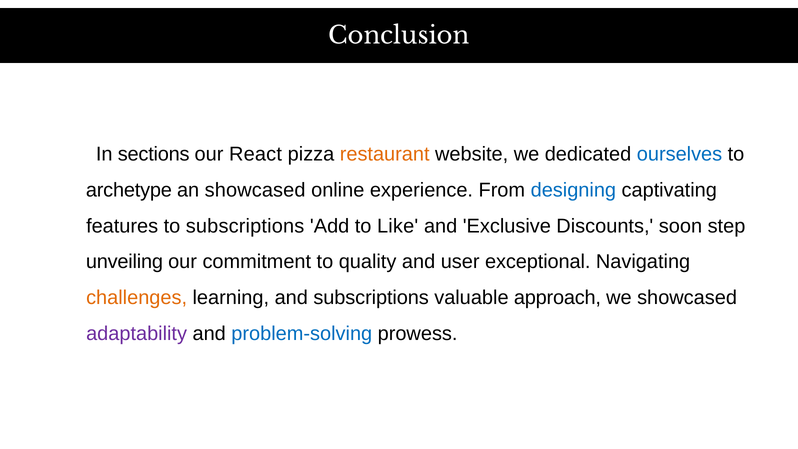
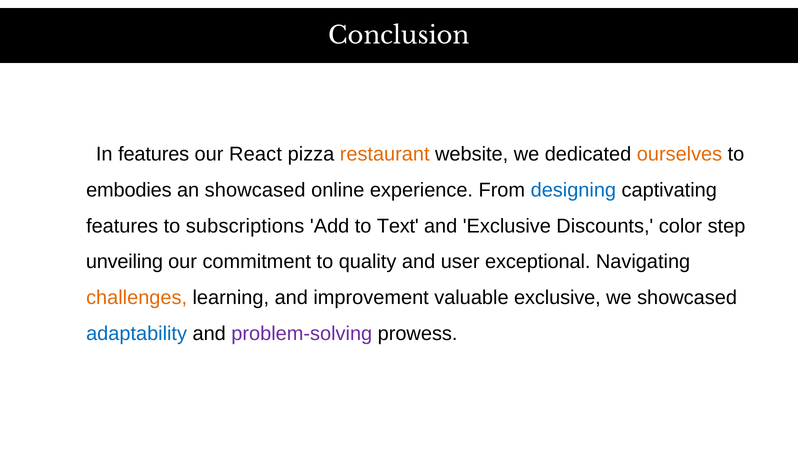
In sections: sections -> features (154, 154)
ourselves colour: blue -> orange (680, 154)
archetype: archetype -> embodies (129, 190)
Like: Like -> Text (398, 226)
soon: soon -> color (680, 226)
and subscriptions: subscriptions -> improvement (371, 298)
valuable approach: approach -> exclusive (557, 298)
adaptability colour: purple -> blue (137, 334)
problem-solving colour: blue -> purple (302, 334)
